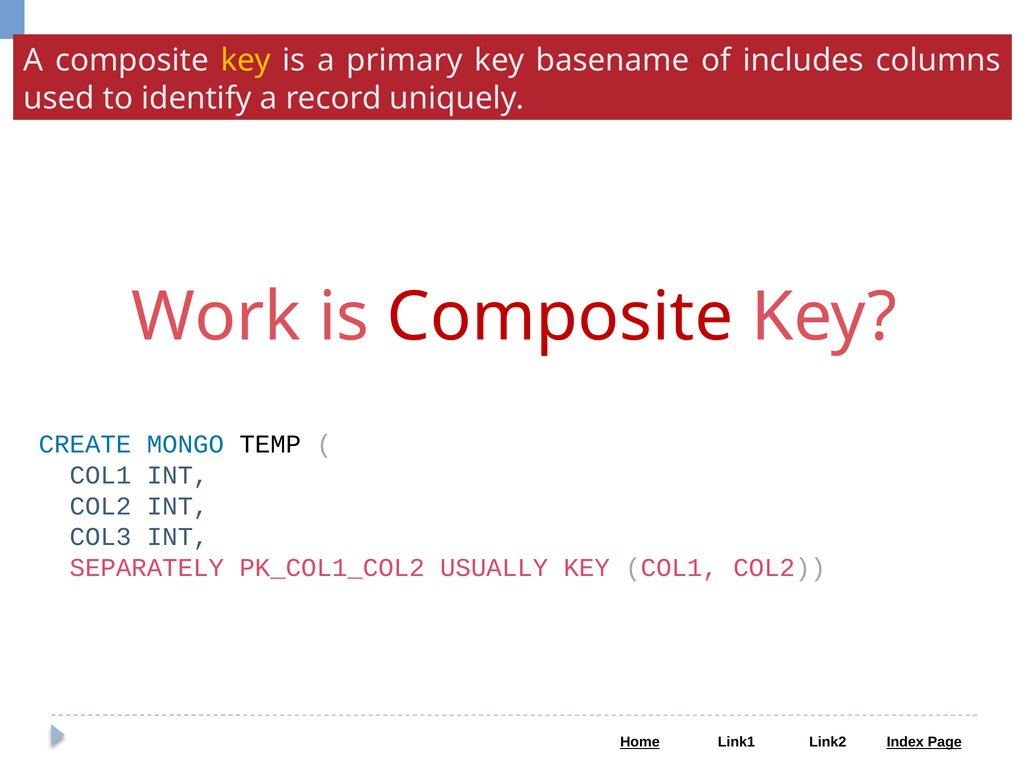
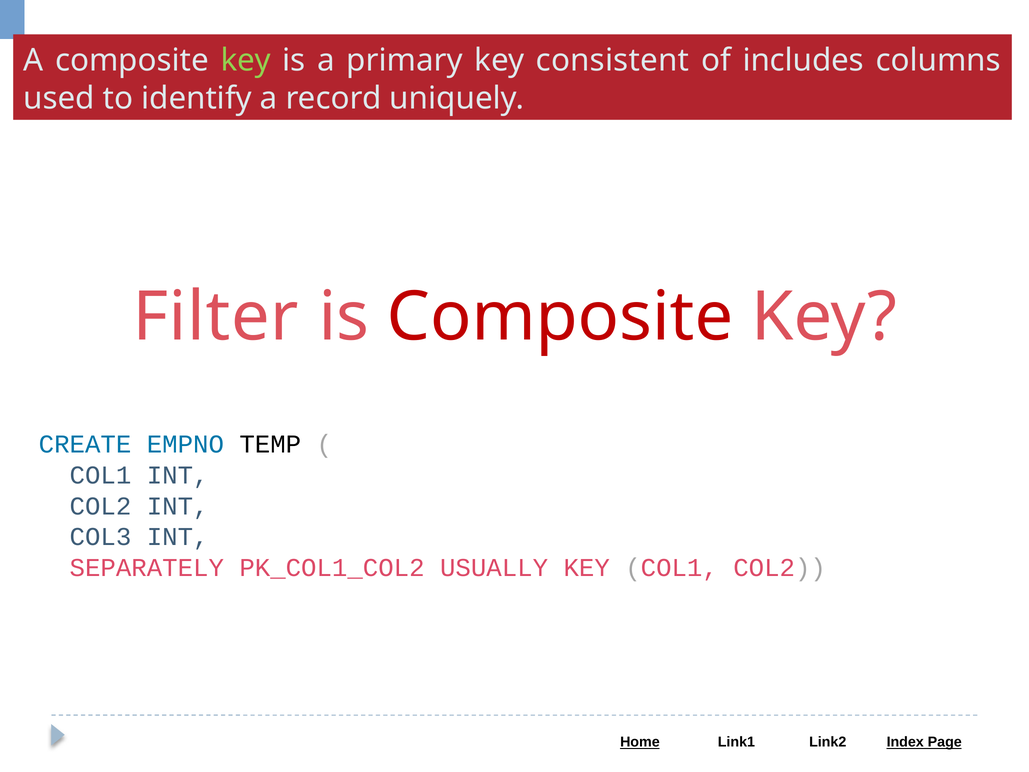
key colour: yellow -> light green (246, 60)
basename: basename -> consistent (612, 60)
Work: Work -> Filter (216, 317)
MONGO: MONGO -> EMPNO (185, 444)
